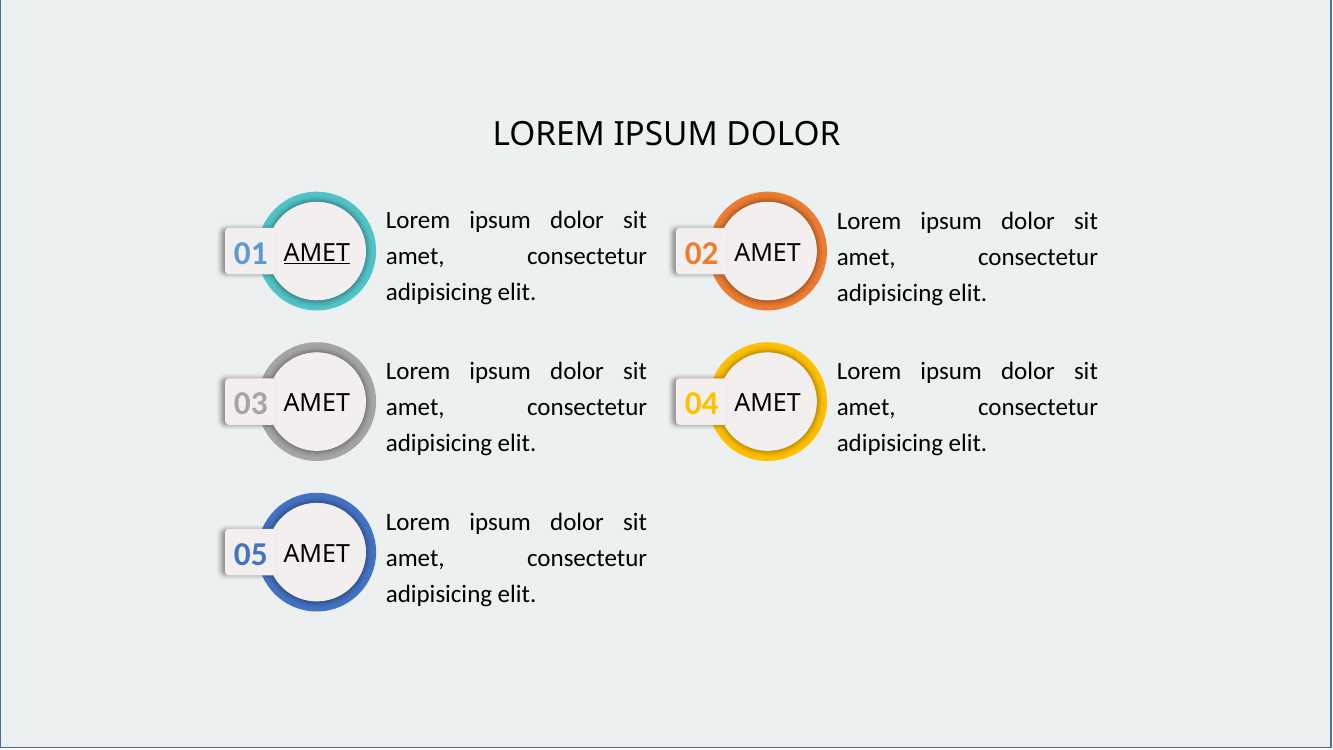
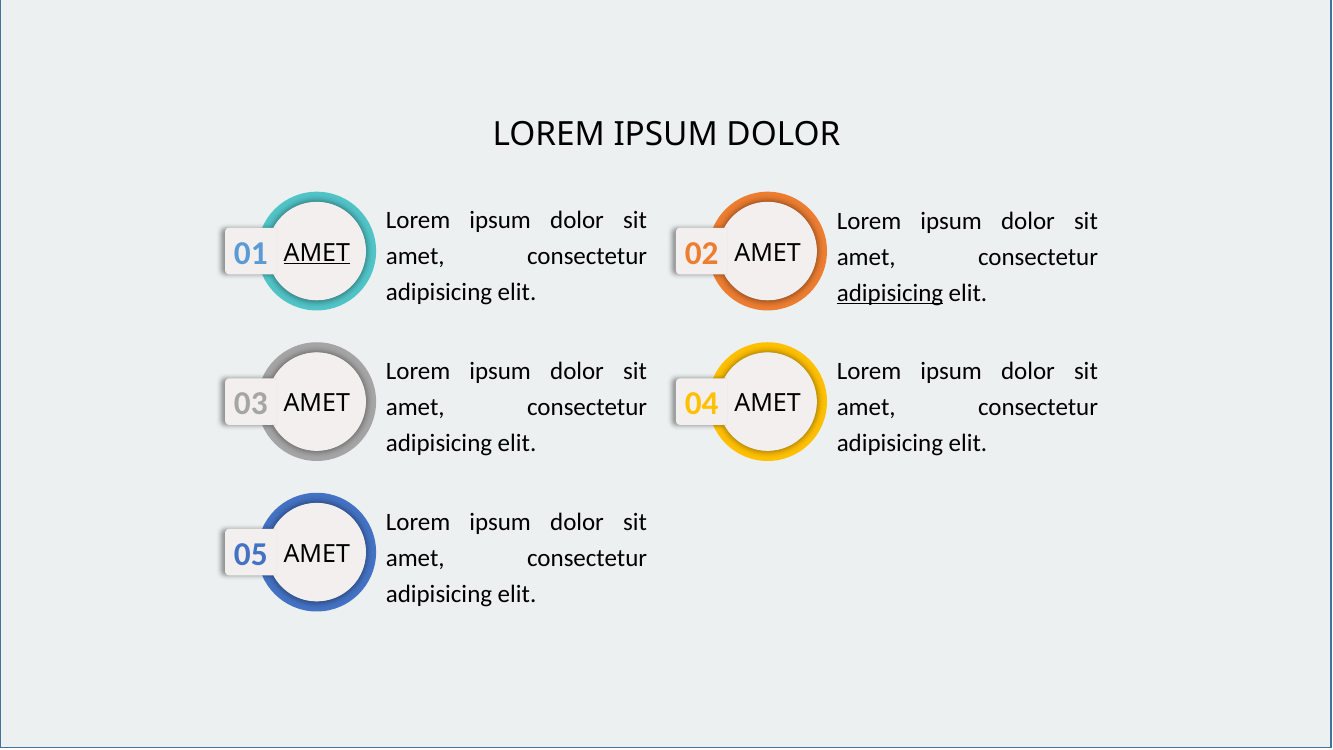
adipisicing underline: none -> present (890, 293)
